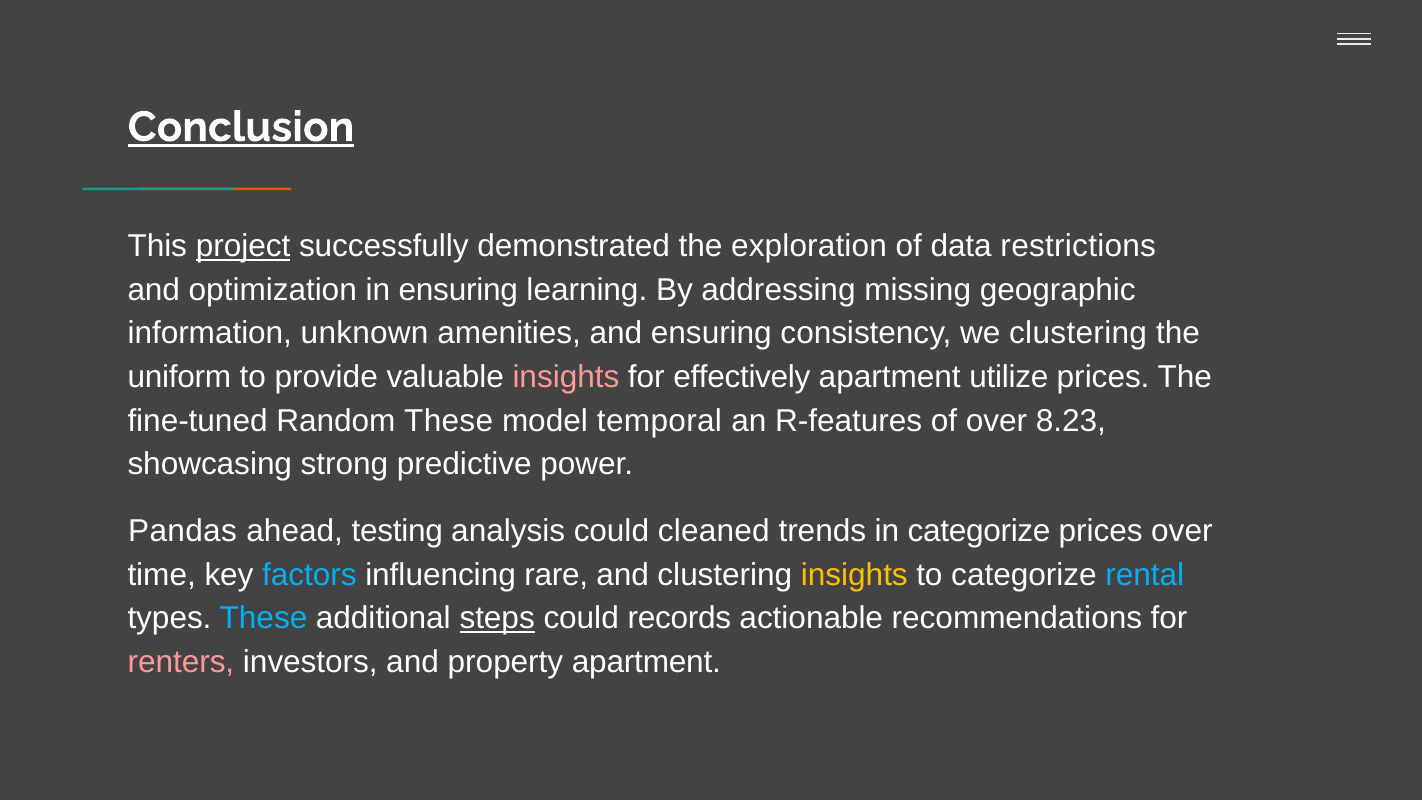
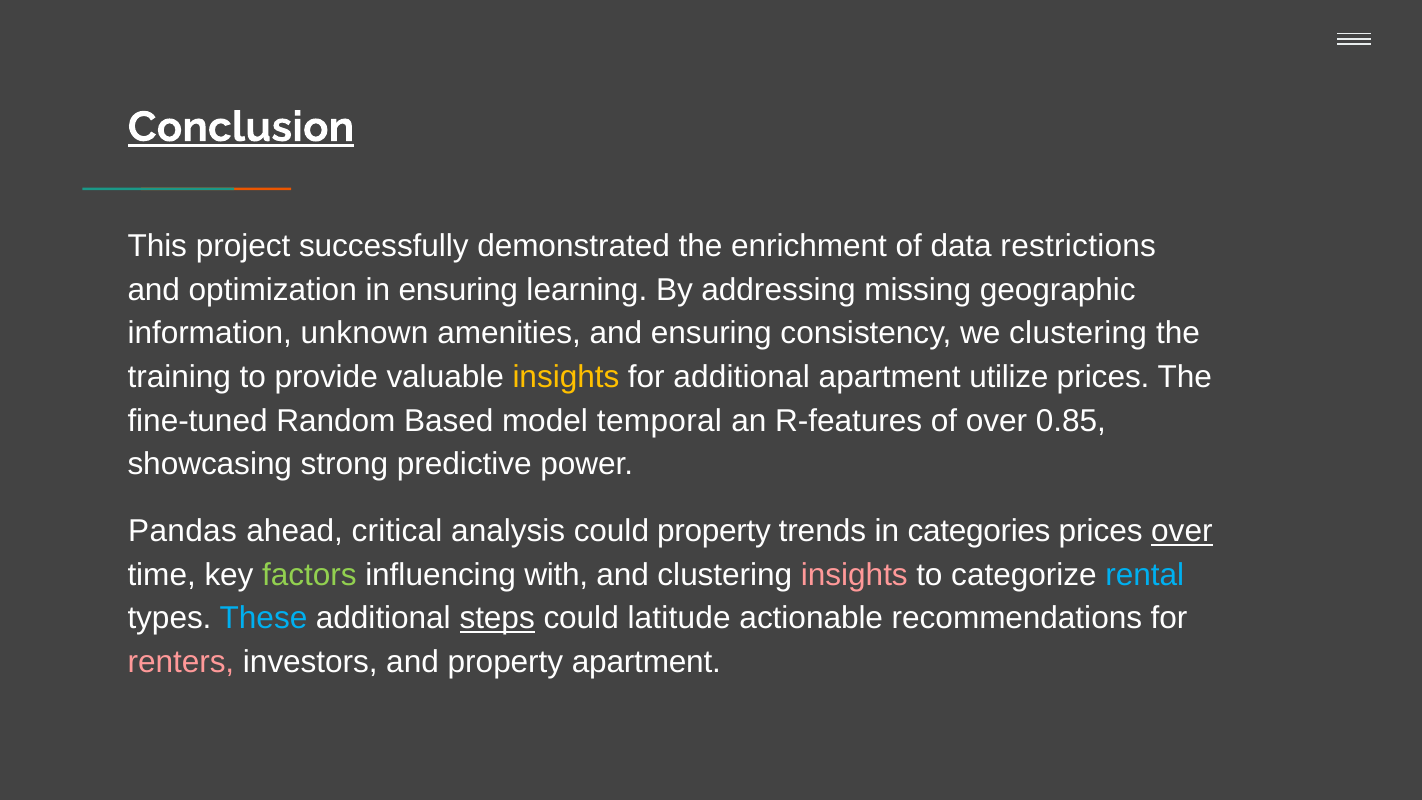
project underline: present -> none (243, 246)
exploration: exploration -> enrichment (809, 246)
uniform: uniform -> training (179, 377)
insights colour: pink -> yellow (566, 377)
for effectively: effectively -> additional (742, 377)
Random These: These -> Based (449, 421)
8.23: 8.23 -> 0.85 (1071, 421)
testing: testing -> critical (397, 531)
could cleaned: cleaned -> property (714, 531)
in categorize: categorize -> categories (979, 531)
over underline: none -> present (1182, 531)
factors colour: light blue -> light green (309, 575)
rare: rare -> with (556, 575)
insights colour: yellow -> pink (854, 575)
records: records -> latitude (679, 618)
